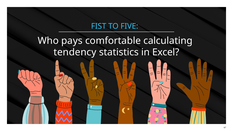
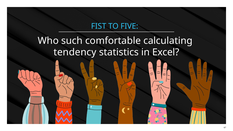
pays: pays -> such (72, 41)
